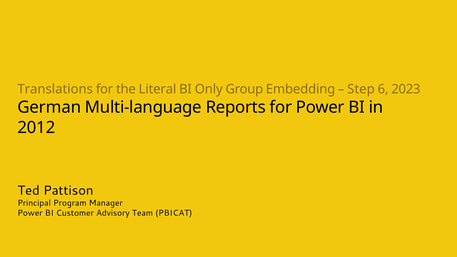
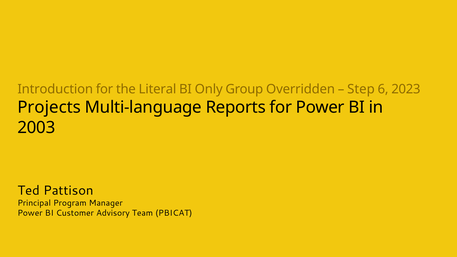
Translations: Translations -> Introduction (55, 89)
Embedding: Embedding -> Overridden (301, 89)
German: German -> Projects (49, 107)
2012: 2012 -> 2003 (36, 128)
